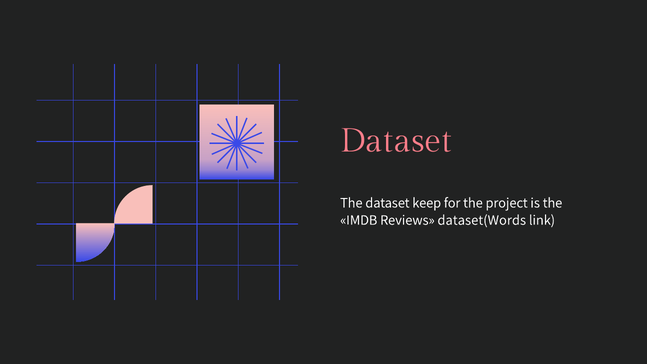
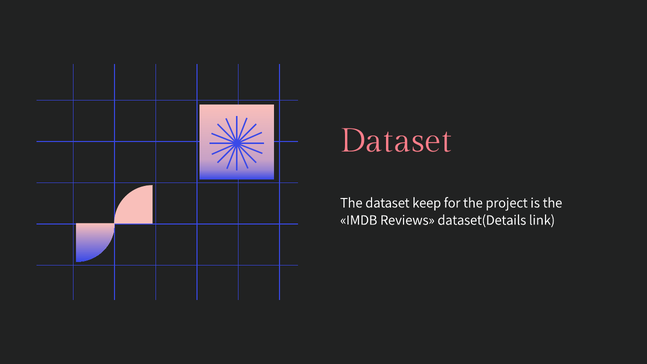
dataset(Words: dataset(Words -> dataset(Details (482, 220)
